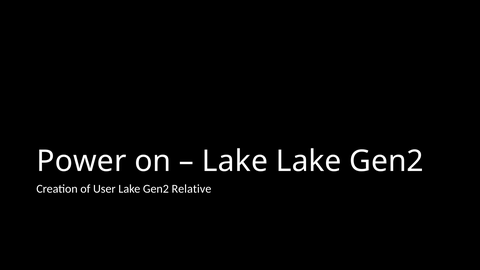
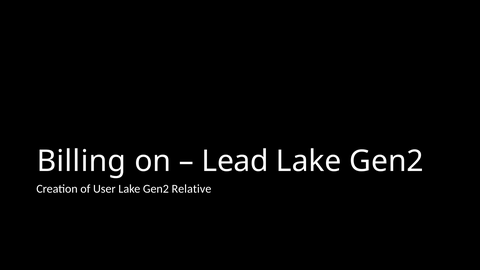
Power: Power -> Billing (81, 161)
Lake: Lake -> Lead (235, 161)
